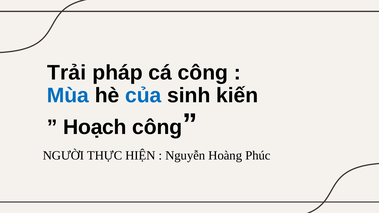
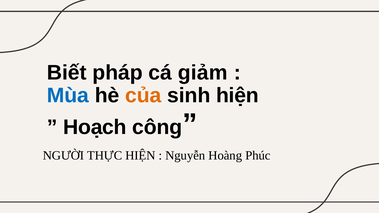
Trải: Trải -> Biết (67, 73)
cá công: công -> giảm (203, 73)
của colour: blue -> orange (143, 96)
sinh kiến: kiến -> hiện (237, 96)
